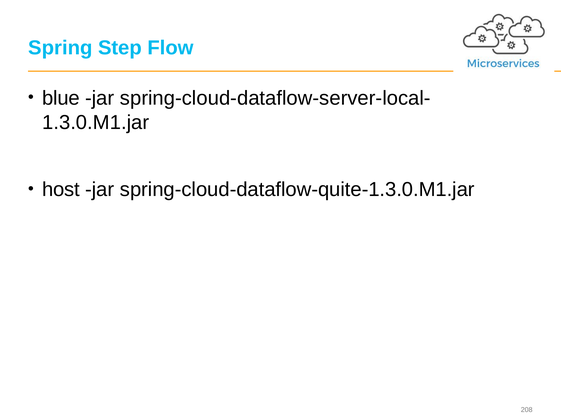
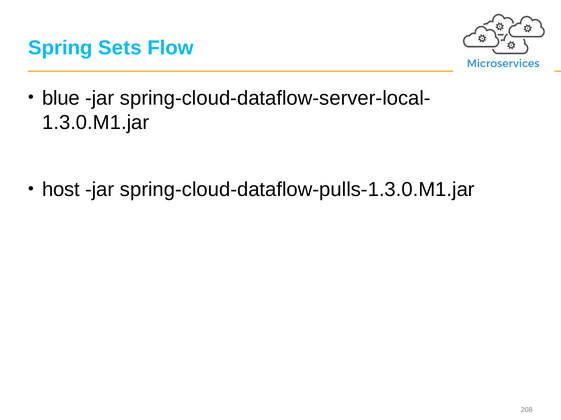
Step: Step -> Sets (120, 48)
spring-cloud-dataflow-quite-1.3.0.M1.jar: spring-cloud-dataflow-quite-1.3.0.M1.jar -> spring-cloud-dataflow-pulls-1.3.0.M1.jar (297, 190)
